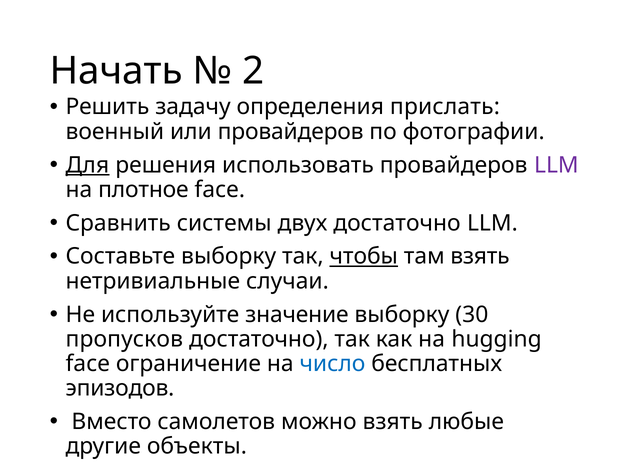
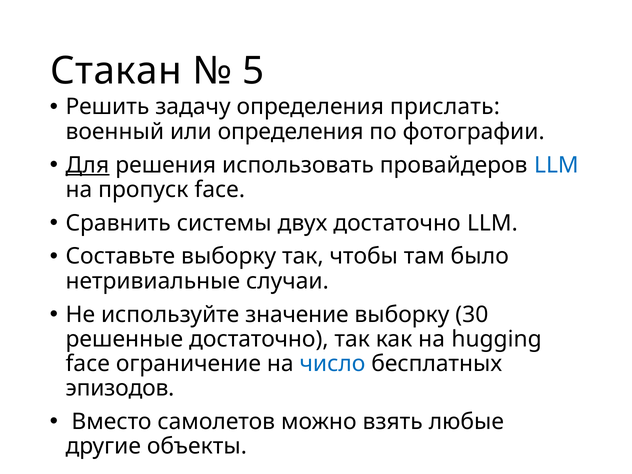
Начать: Начать -> Стакан (116, 71)
2: 2 -> 5 (253, 71)
или провайдеров: провайдеров -> определения (291, 132)
LLM colour: purple -> blue (556, 165)
плотное: плотное -> пропуск (143, 190)
чтобы underline: present -> none (364, 256)
там взять: взять -> было (480, 256)
пропусков: пропусков -> решенные (124, 339)
